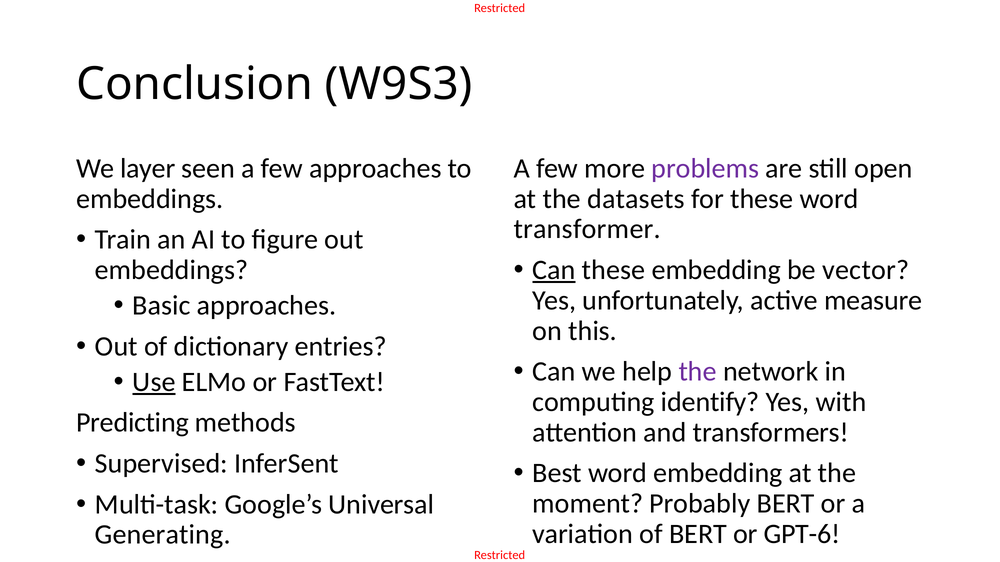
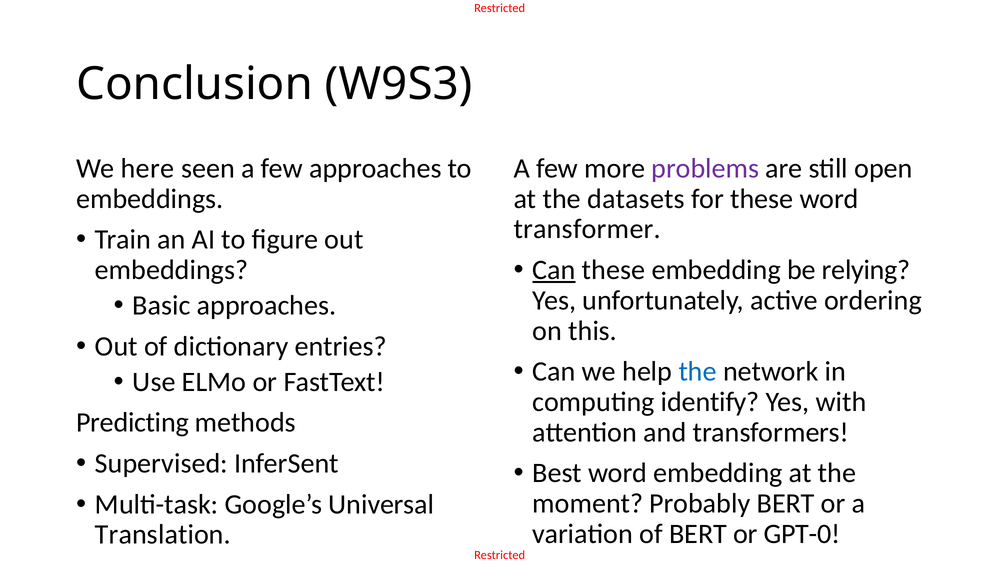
layer: layer -> here (147, 169)
vector: vector -> relying (866, 270)
measure: measure -> ordering (873, 301)
the colour: purple -> blue (698, 372)
Use underline: present -> none (154, 382)
GPT-6: GPT-6 -> GPT-0 (802, 534)
Generating: Generating -> Translation (163, 535)
